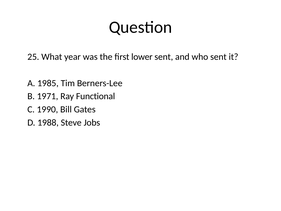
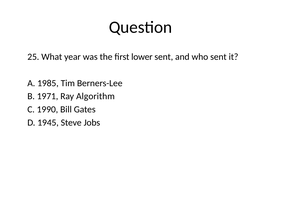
Functional: Functional -> Algorithm (95, 96)
1988: 1988 -> 1945 (48, 122)
